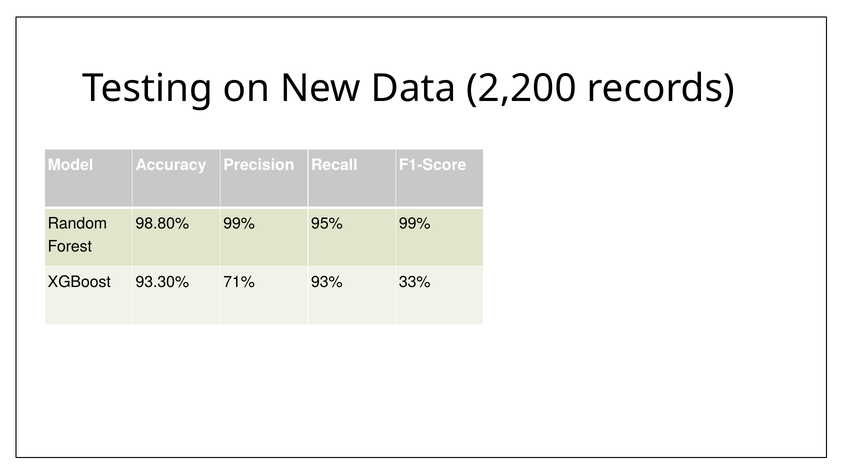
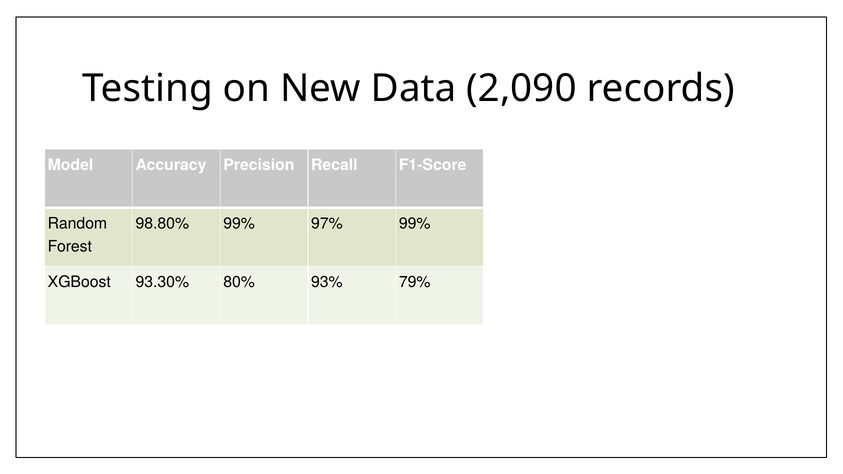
2,200: 2,200 -> 2,090 (521, 89)
95%: 95% -> 97% (327, 224)
71%: 71% -> 80% (239, 282)
33%: 33% -> 79% (415, 282)
